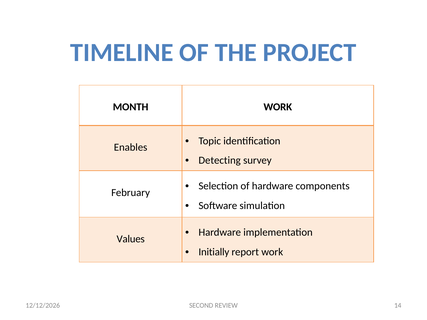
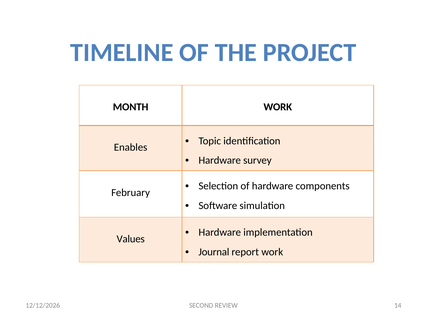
Detecting: Detecting -> Hardware (220, 161)
Initially: Initially -> Journal (214, 252)
